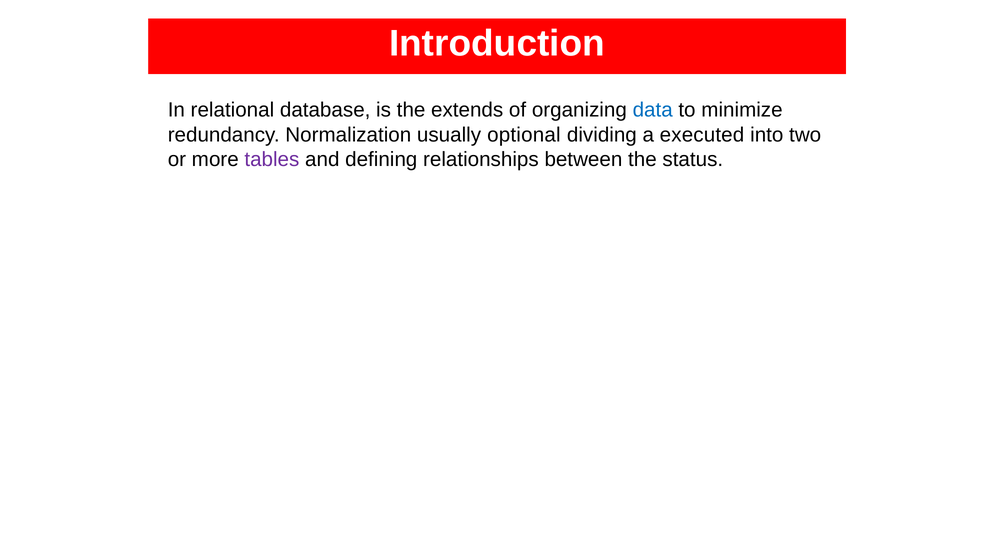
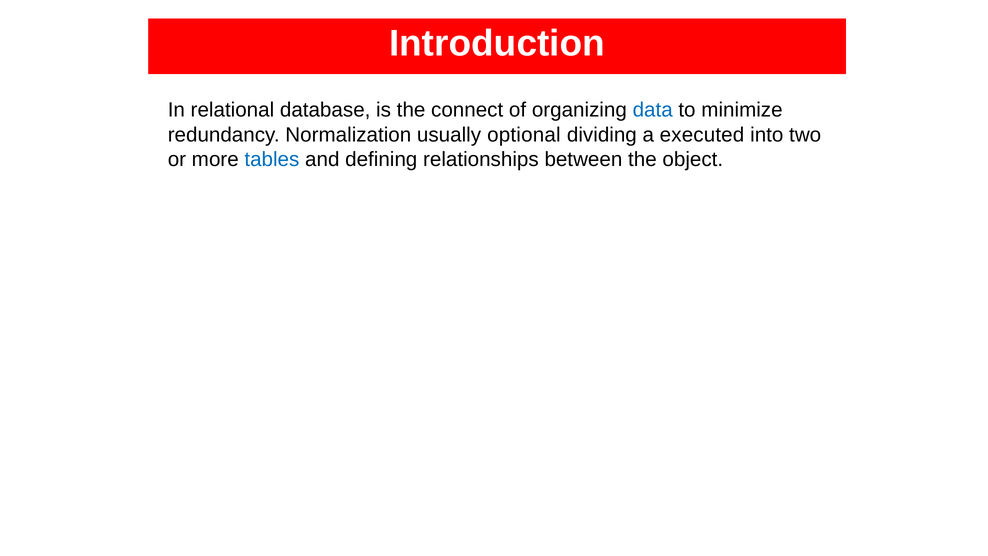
extends: extends -> connect (467, 110)
tables colour: purple -> blue (272, 159)
status: status -> object (693, 159)
